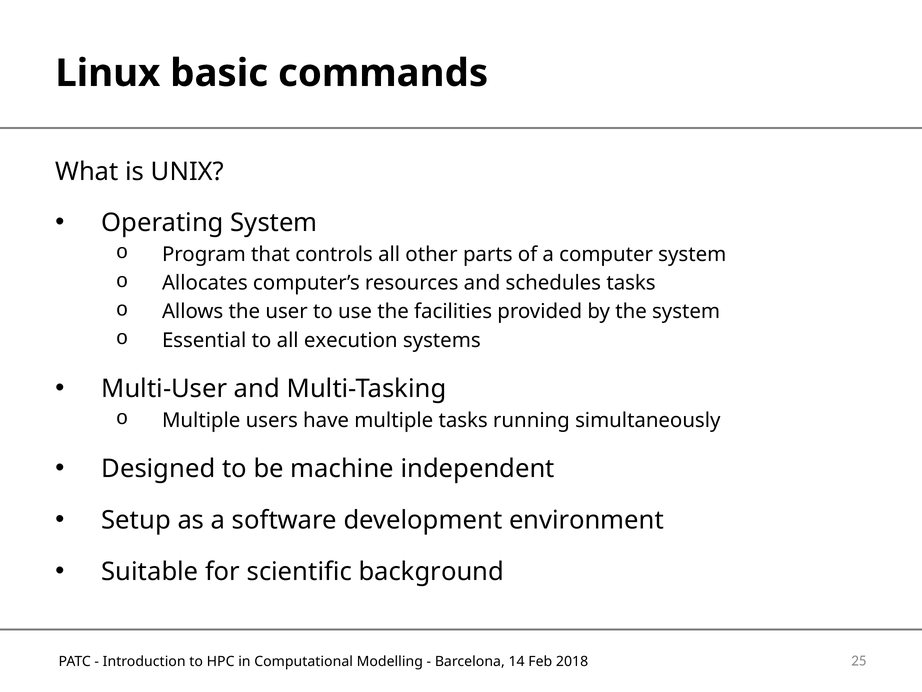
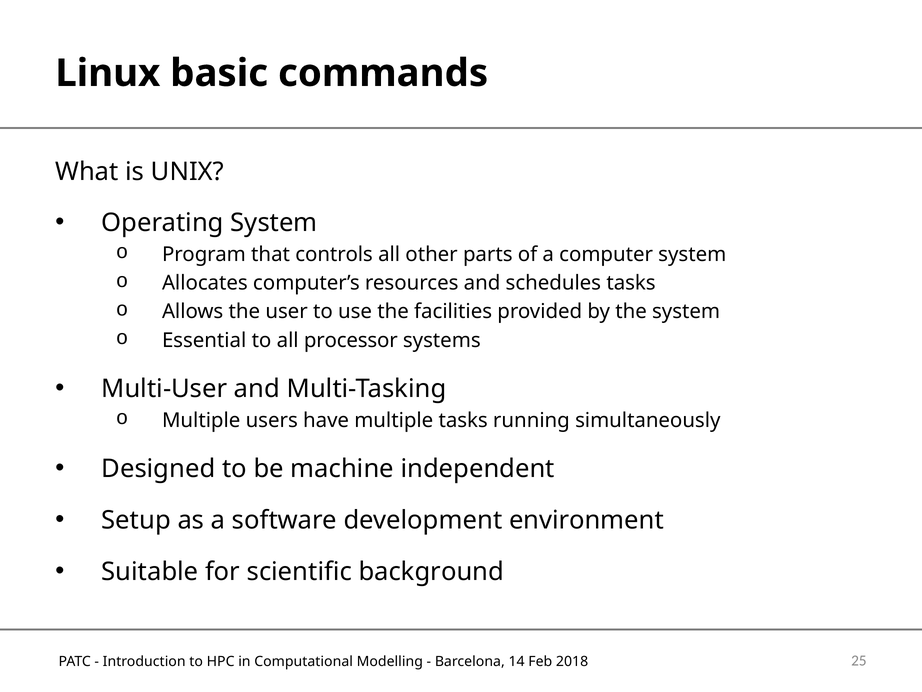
execution: execution -> processor (351, 340)
